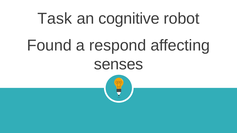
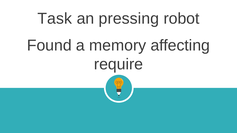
cognitive: cognitive -> pressing (129, 19)
respond: respond -> memory (118, 45)
senses: senses -> require (118, 64)
